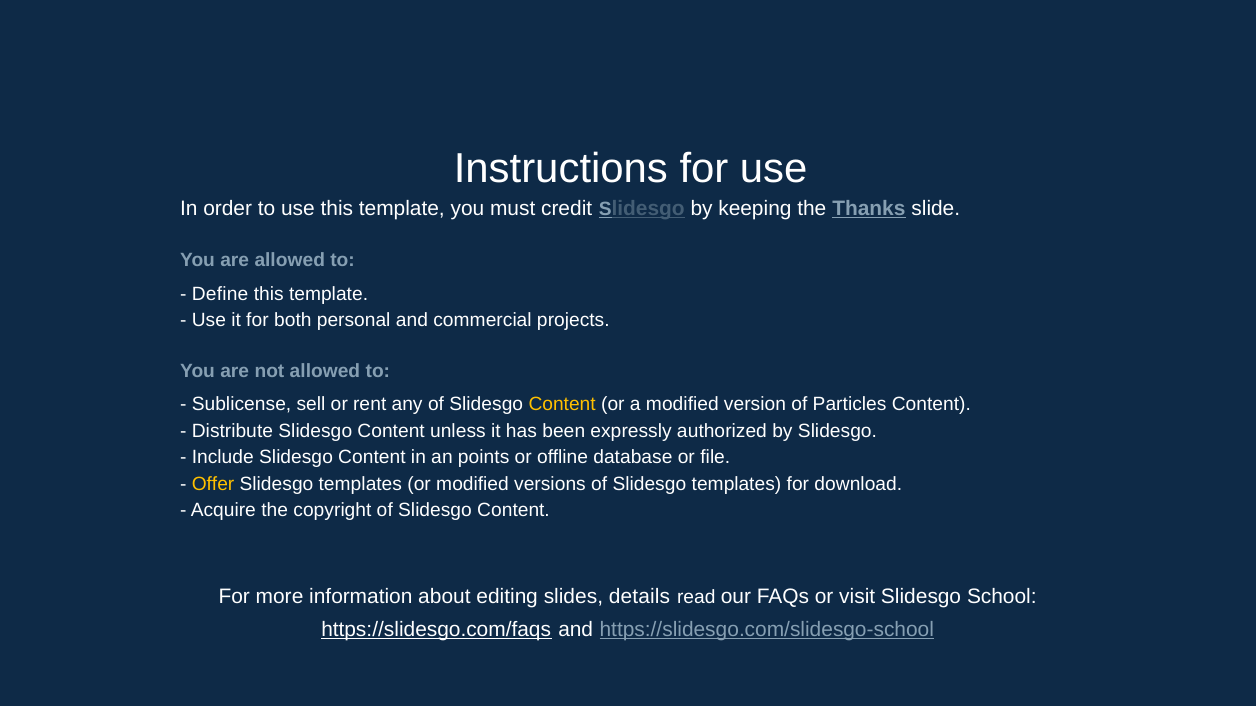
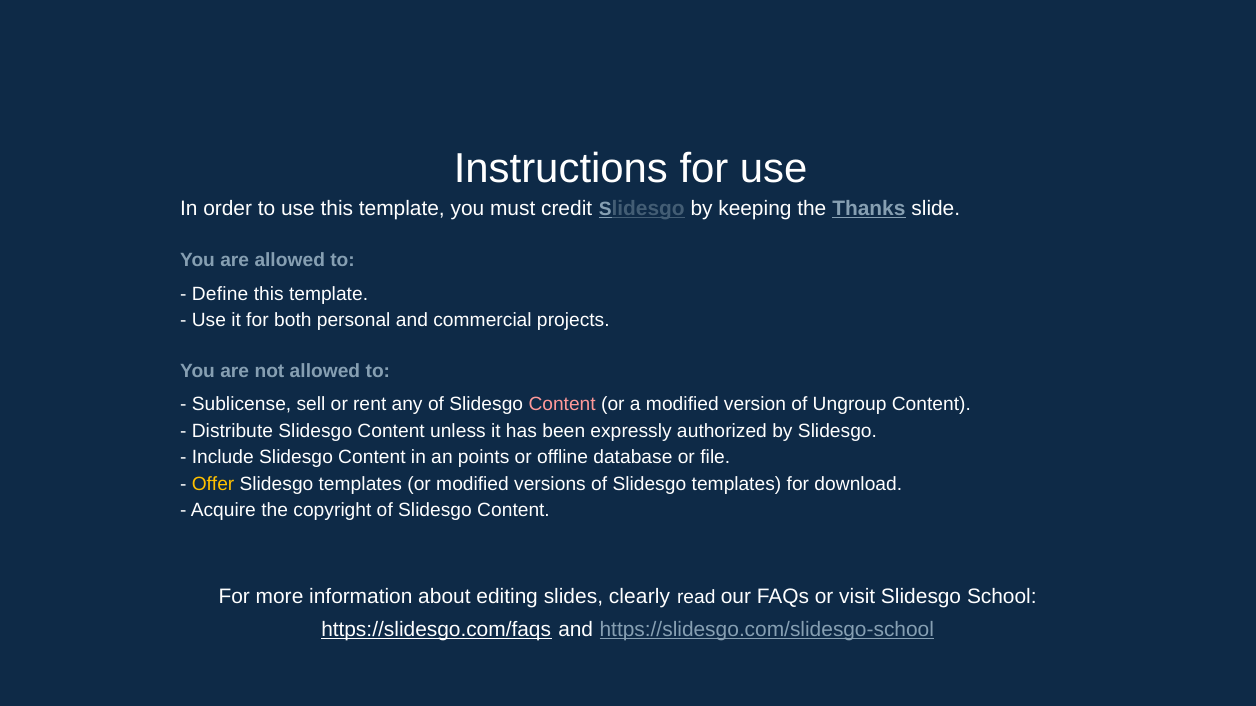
Content colour: yellow -> pink (562, 405)
Particles: Particles -> Ungroup (850, 405)
details: details -> clearly (639, 597)
